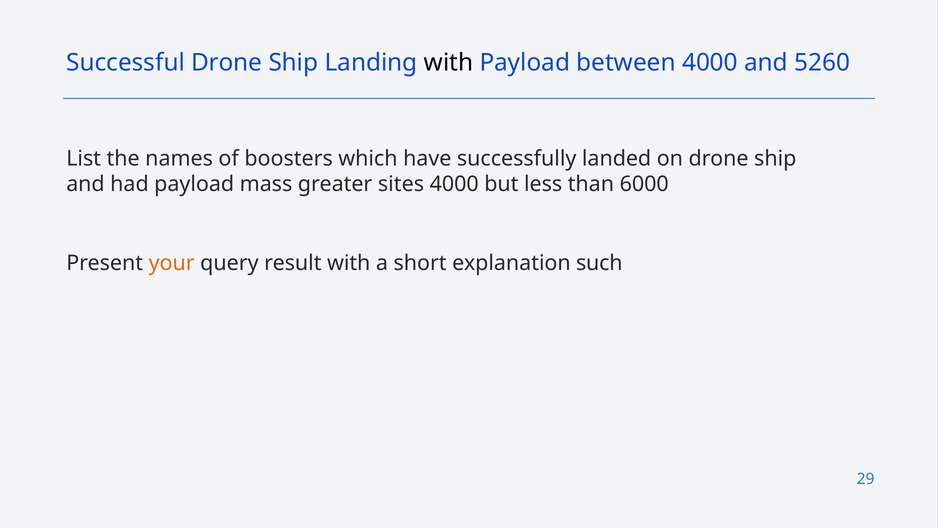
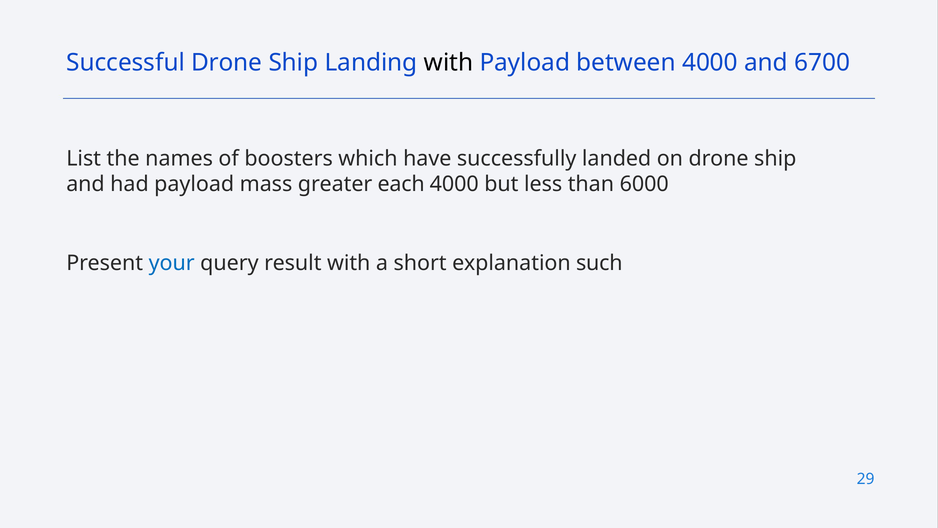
5260: 5260 -> 6700 (822, 62)
sites: sites -> each (401, 184)
your colour: orange -> blue (172, 263)
